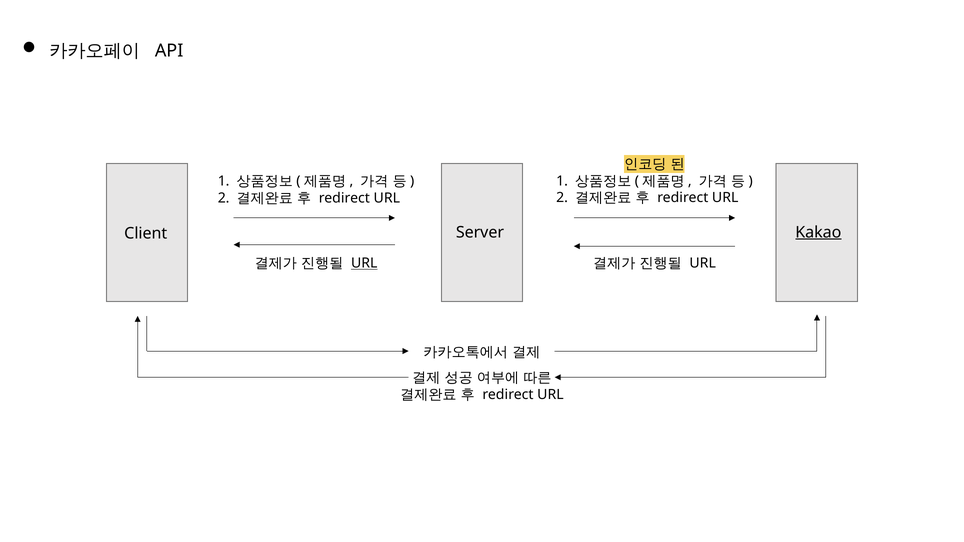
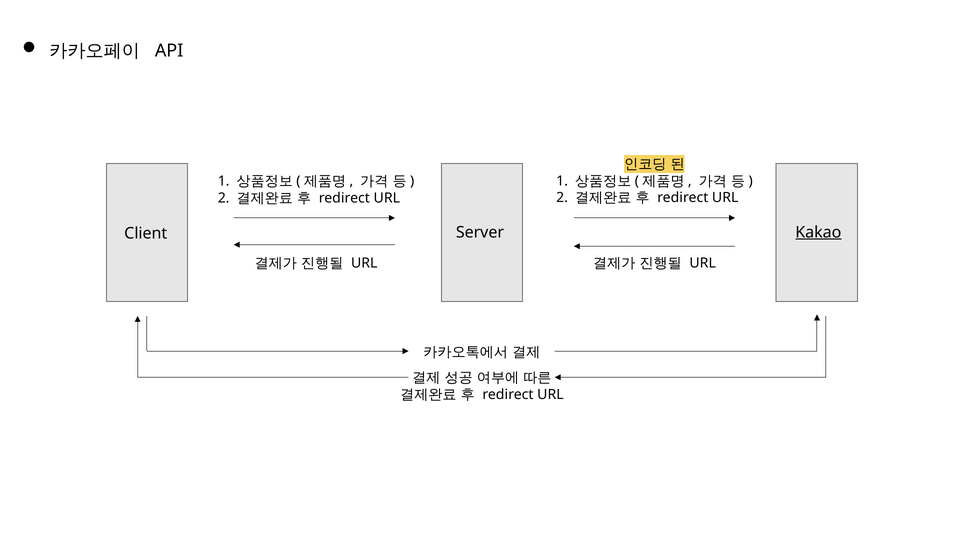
URL underline: present -> none (364, 263)
